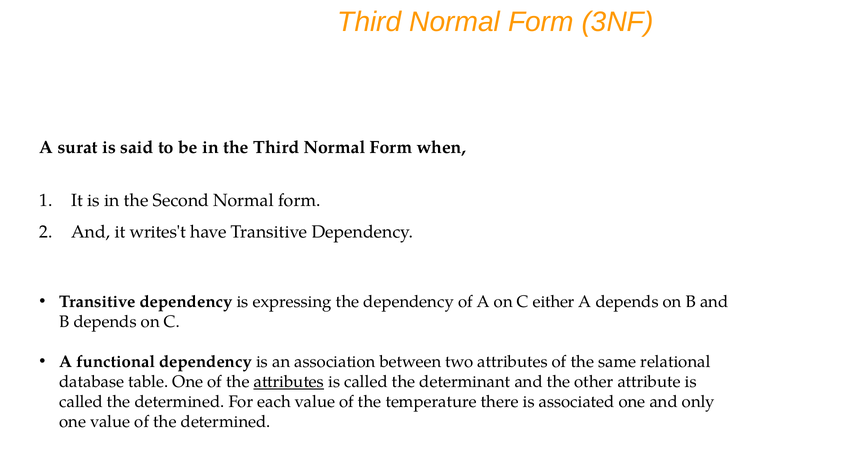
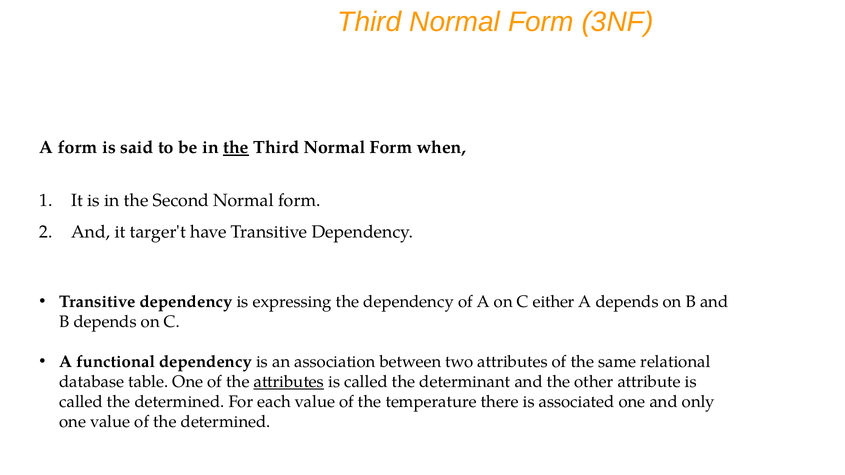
A surat: surat -> form (78, 148)
the underline: none -> present (236, 148)
writes't: writes't -> targer't (158, 232)
